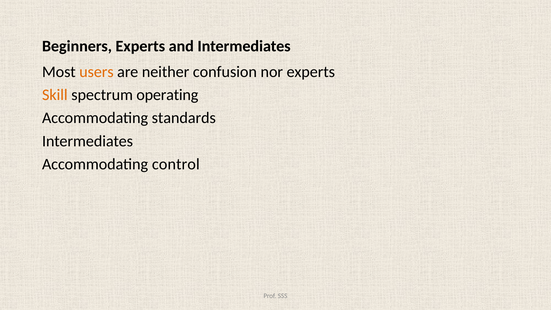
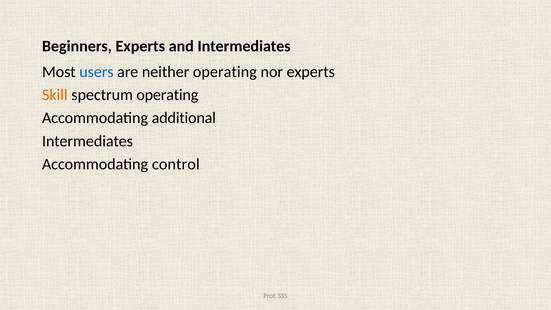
users colour: orange -> blue (96, 72)
neither confusion: confusion -> operating (225, 72)
standards: standards -> additional (184, 118)
